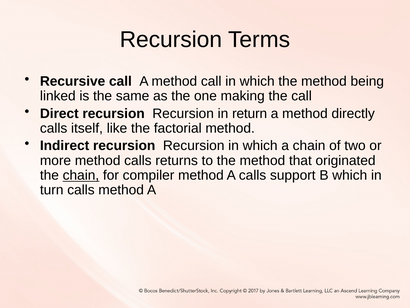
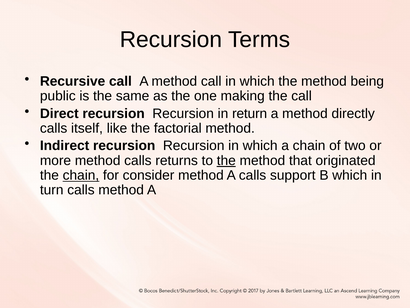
linked: linked -> public (58, 96)
the underline: none -> present (226, 160)
compiler: compiler -> consider (149, 175)
